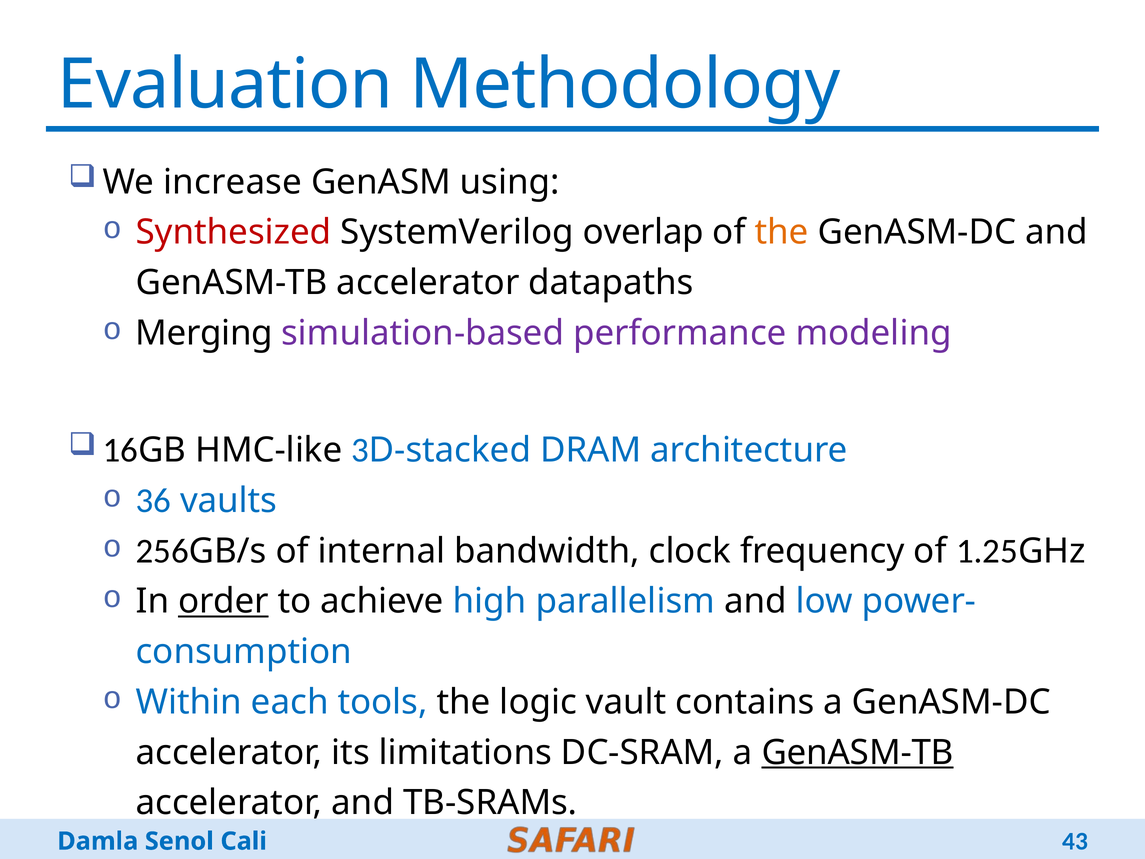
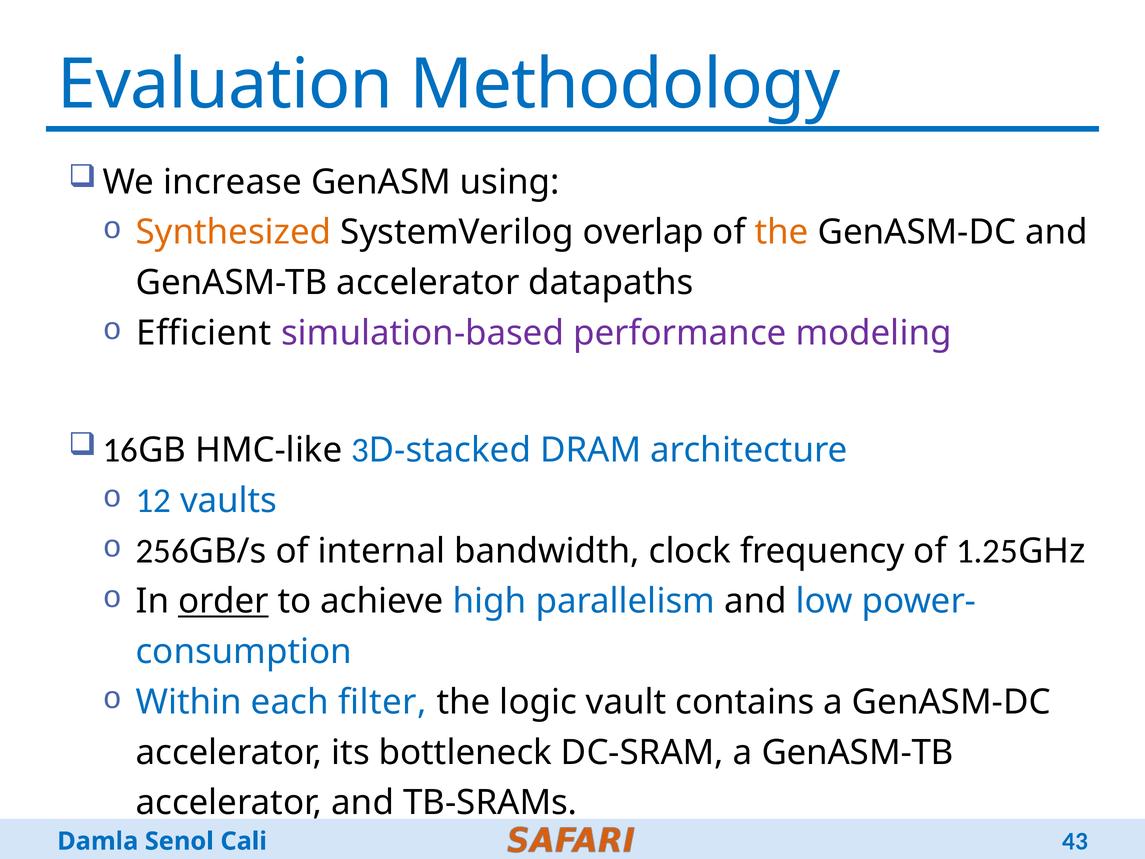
Synthesized colour: red -> orange (234, 232)
Merging: Merging -> Efficient (204, 333)
36: 36 -> 12 (153, 501)
tools: tools -> filter (382, 702)
limitations: limitations -> bottleneck (465, 752)
GenASM-TB underline: present -> none (858, 752)
